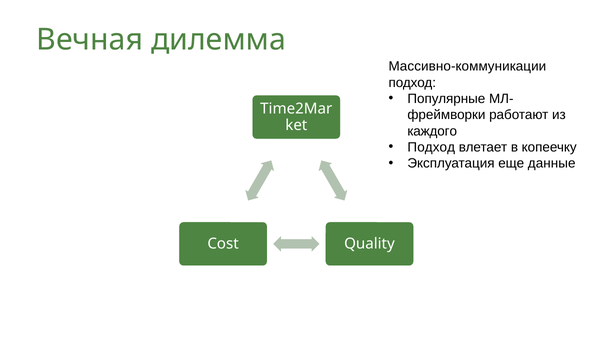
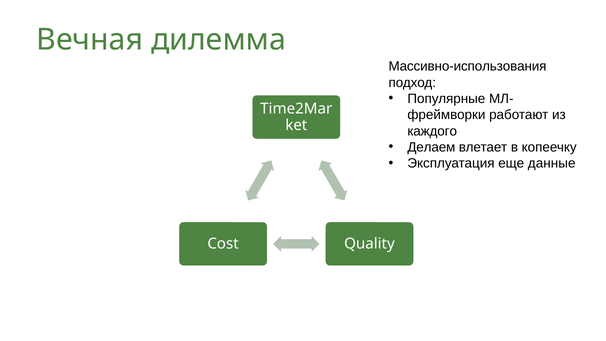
Массивно-коммуникации: Массивно-коммуникации -> Массивно-использования (468, 66)
Подход: Подход -> Делаем (431, 147)
